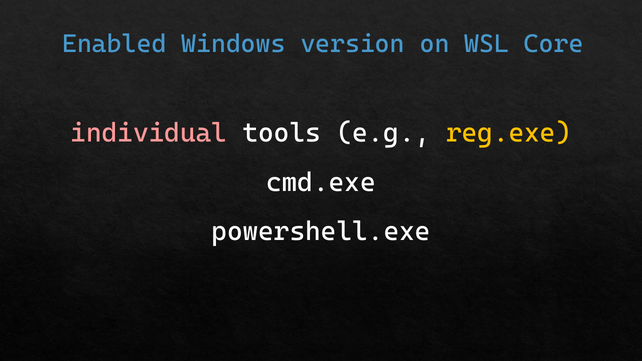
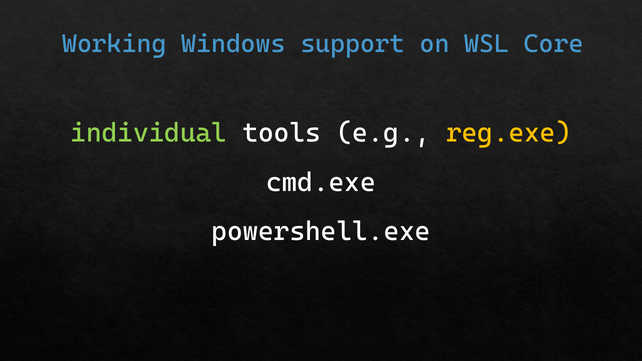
Enabled: Enabled -> Working (114, 44)
version: version -> support (353, 44)
individual colour: pink -> light green (149, 133)
